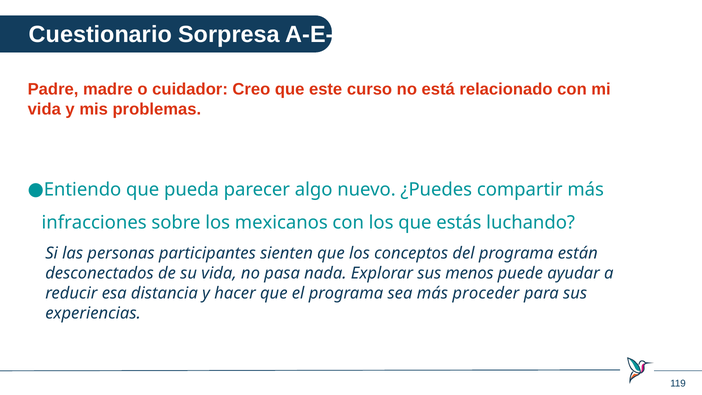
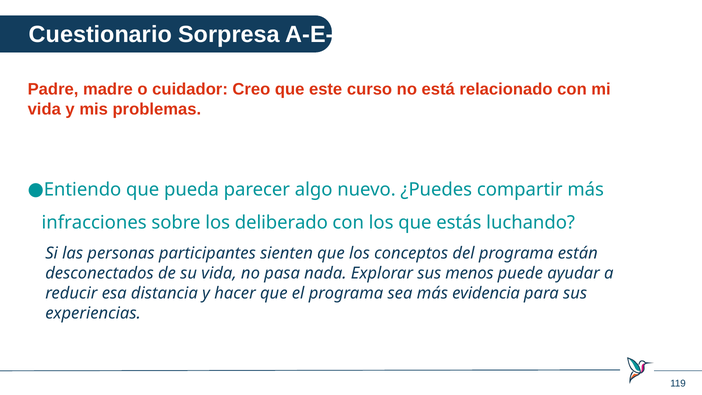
mexicanos: mexicanos -> deliberado (281, 223)
proceder: proceder -> evidencia (486, 293)
